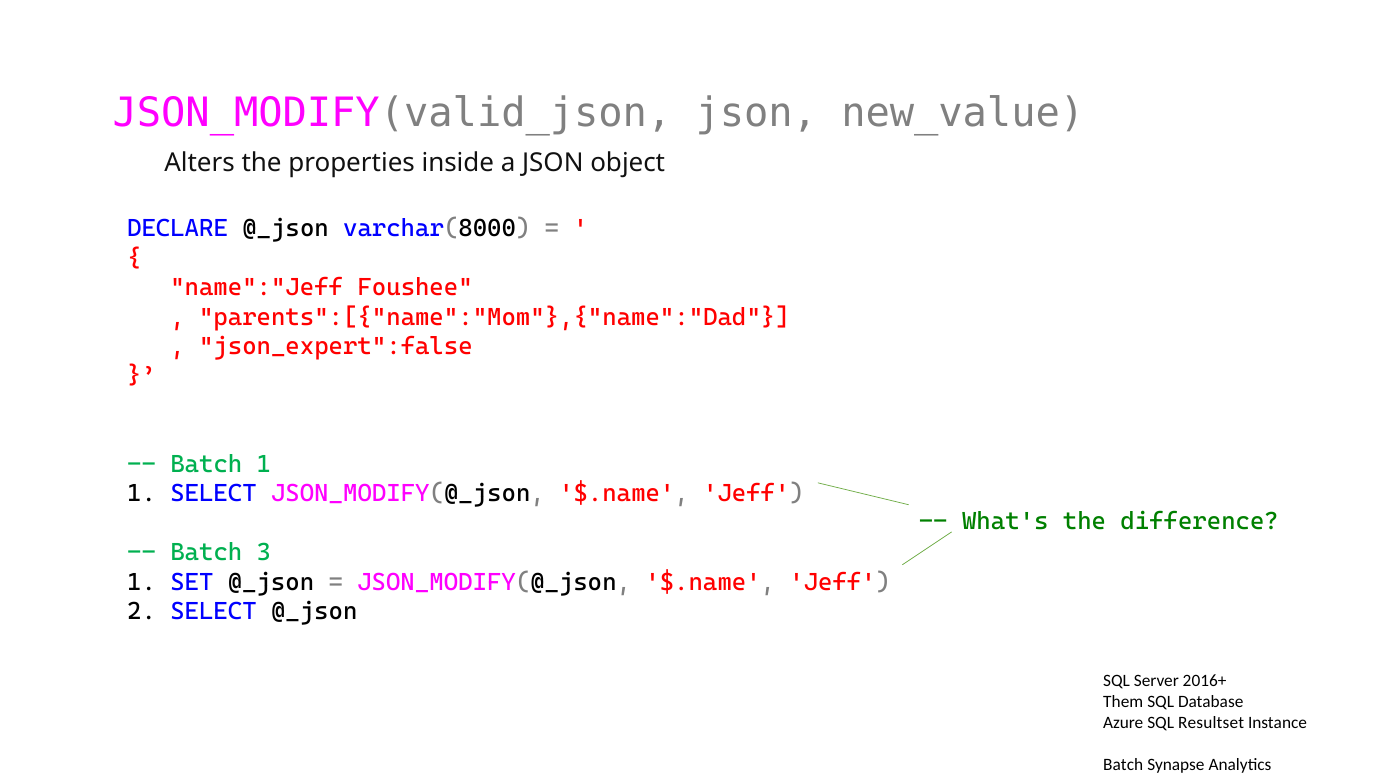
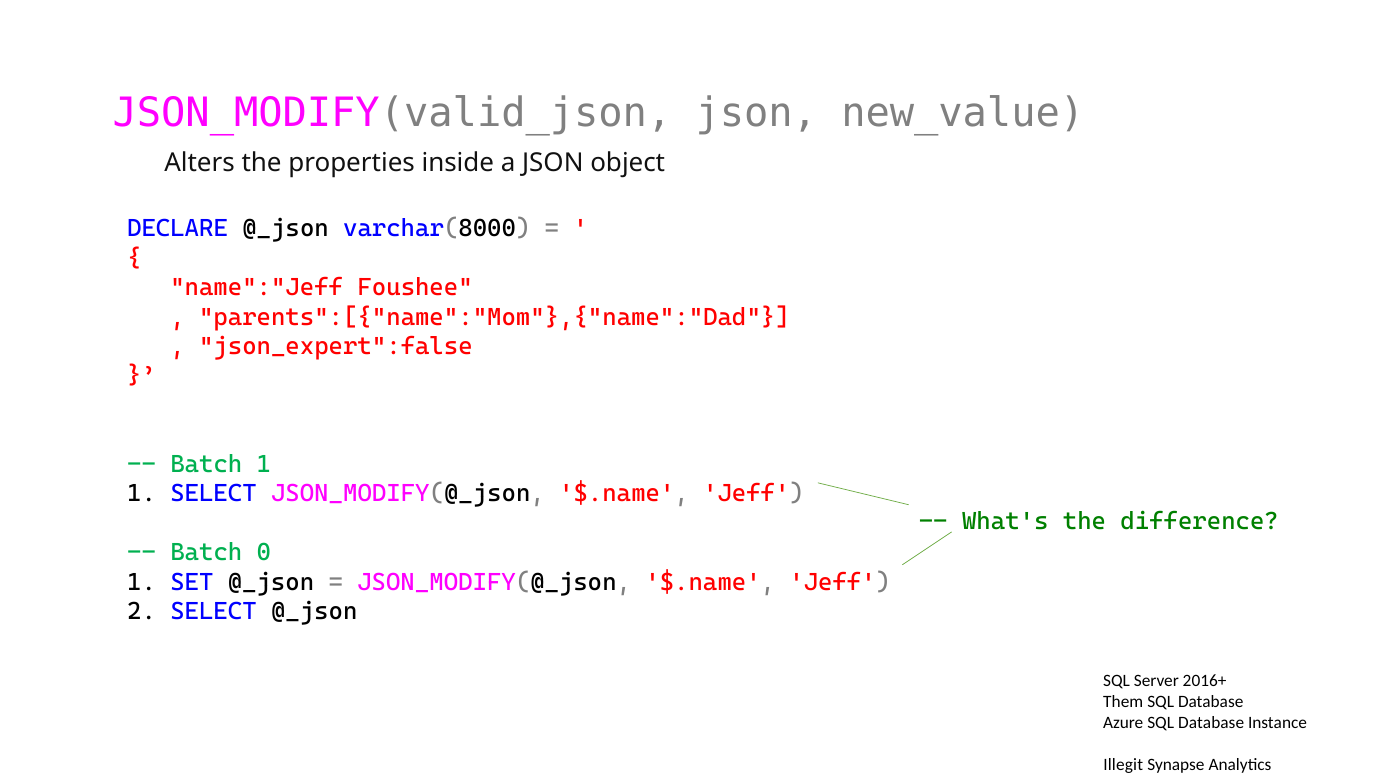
3: 3 -> 0 (264, 552)
Azure SQL Resultset: Resultset -> Database (1211, 723)
Batch: Batch -> Illegit (1123, 764)
